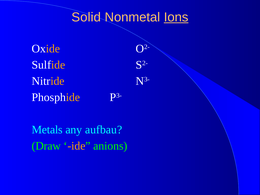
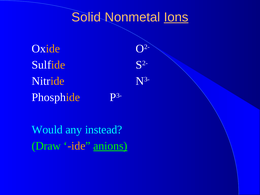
Metals: Metals -> Would (47, 130)
aufbau: aufbau -> instead (104, 130)
anions underline: none -> present (110, 146)
